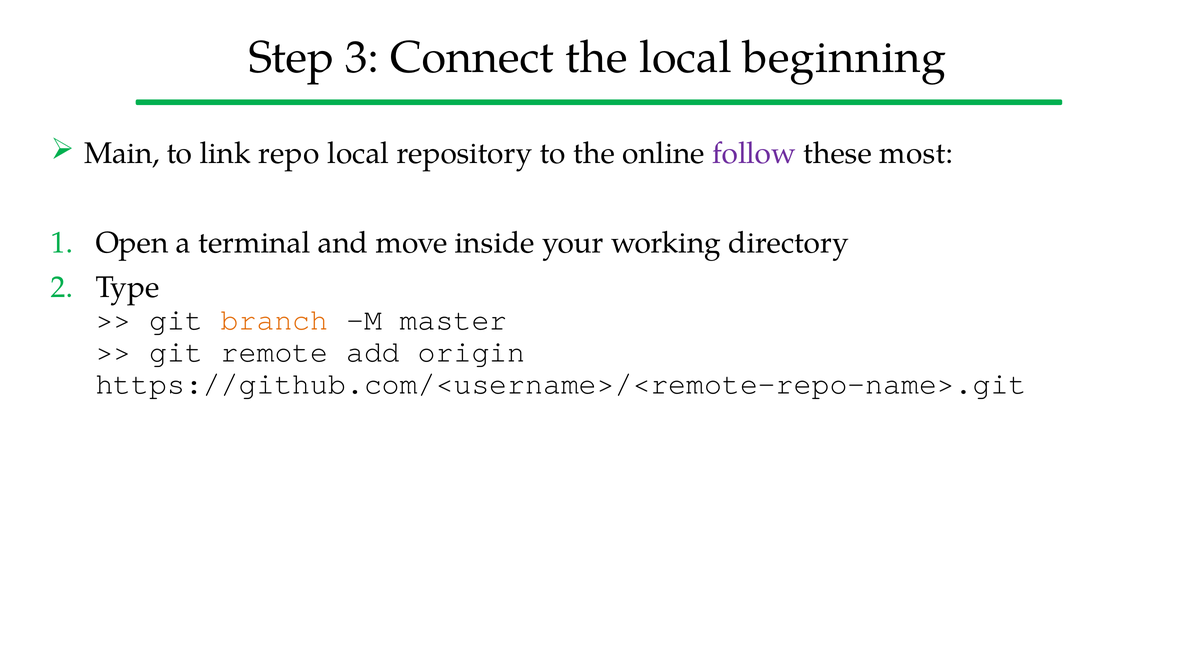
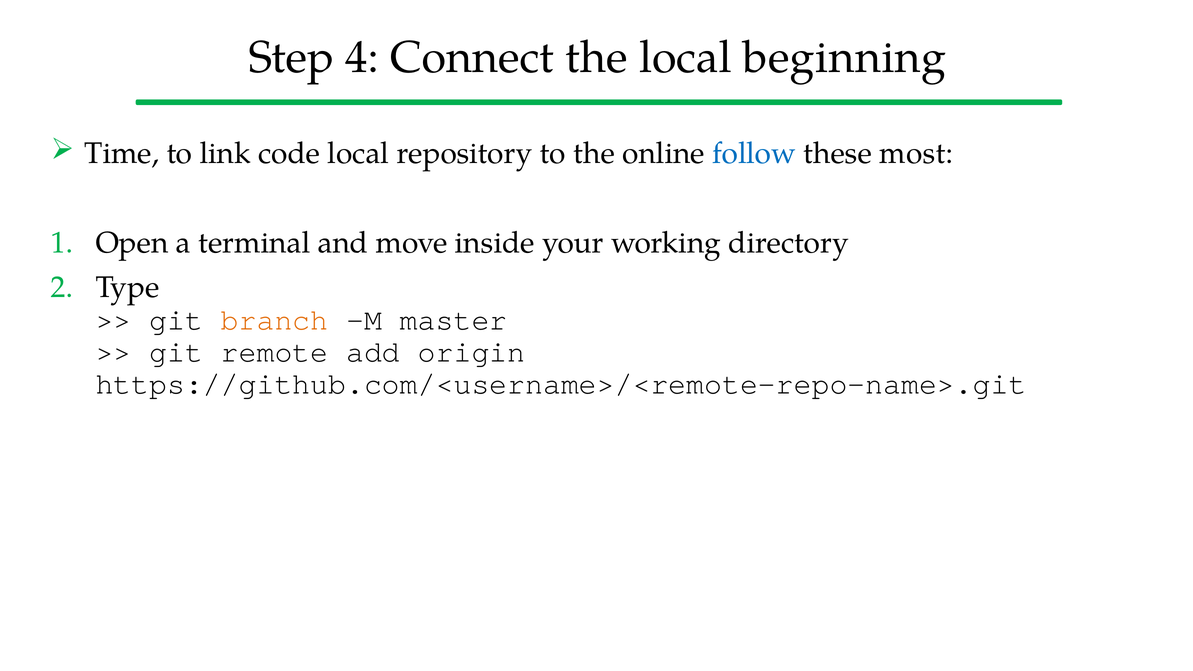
3: 3 -> 4 (362, 58)
Main: Main -> Time (122, 154)
repo: repo -> code (289, 154)
follow colour: purple -> blue (754, 154)
